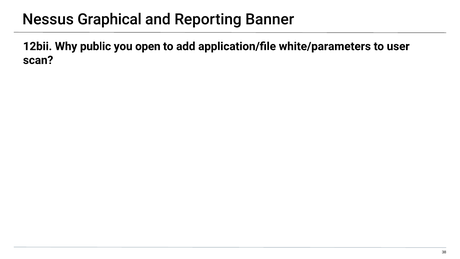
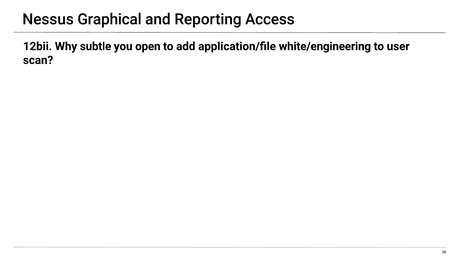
Banner: Banner -> Access (270, 19)
public: public -> subtle (96, 46)
white/parameters: white/parameters -> white/engineering (325, 46)
